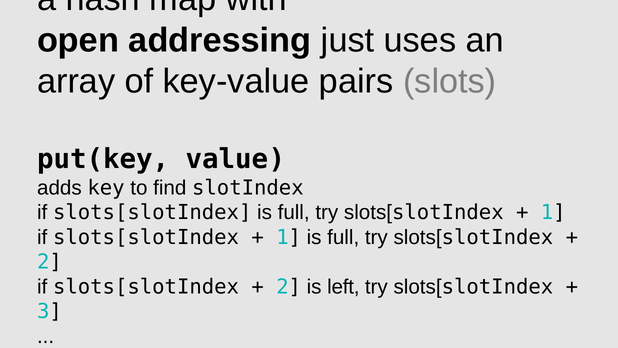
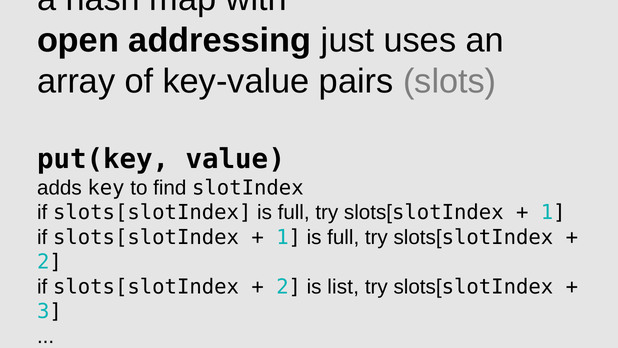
left: left -> list (343, 286)
